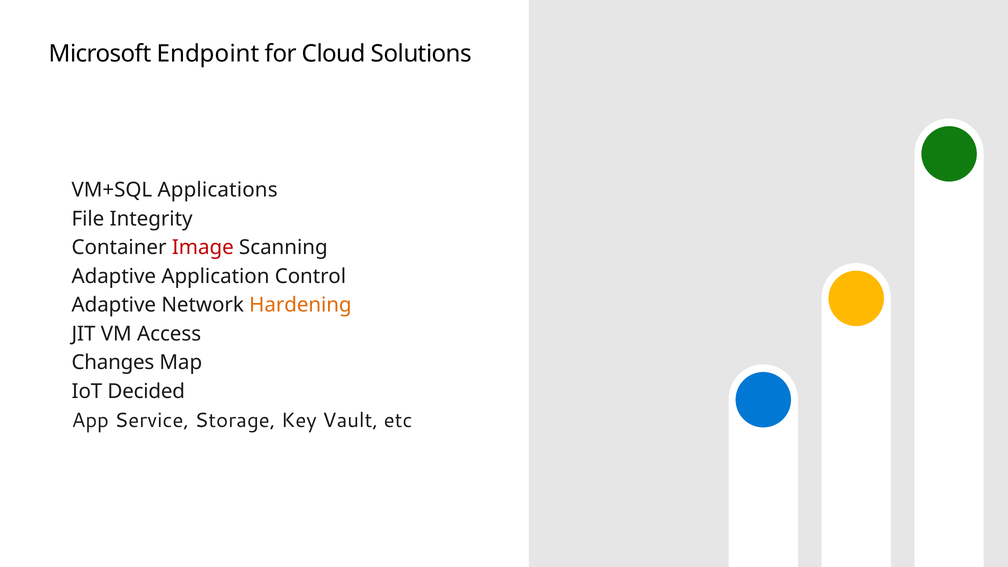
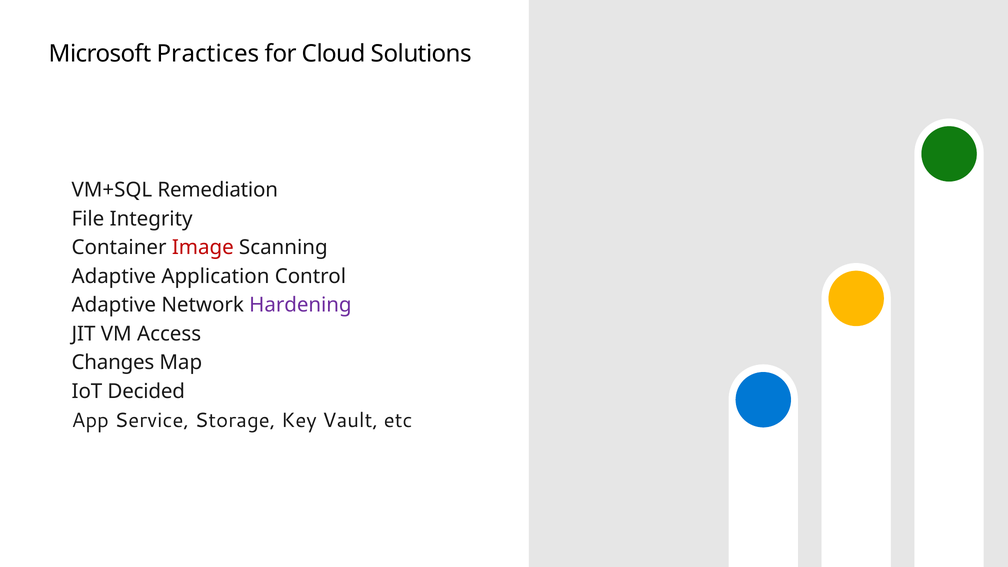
Endpoint: Endpoint -> Practices (208, 54)
Applications: Applications -> Remediation (218, 190)
Hardening colour: orange -> purple (300, 305)
